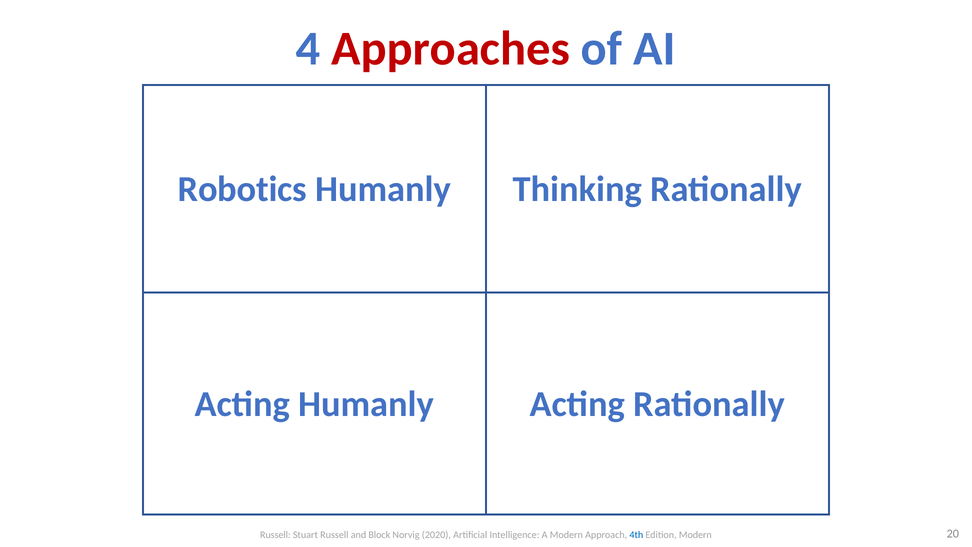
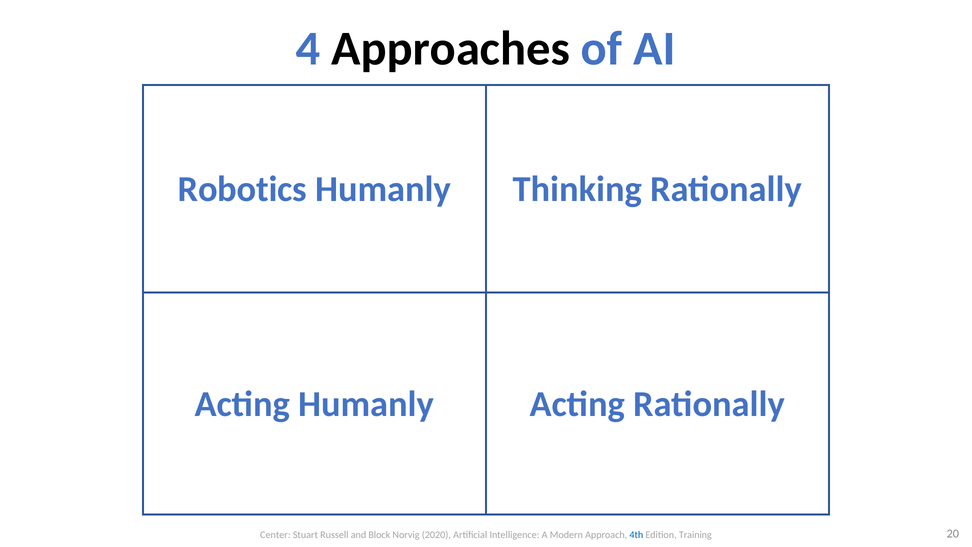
Approaches colour: red -> black (451, 49)
Russell: Russell -> Center (275, 535)
Edition Modern: Modern -> Training (695, 535)
